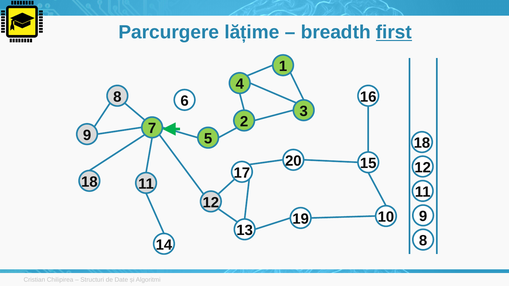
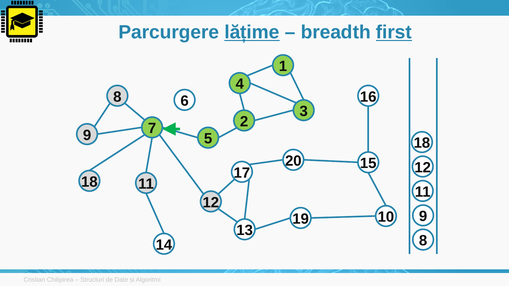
lățime underline: none -> present (252, 32)
